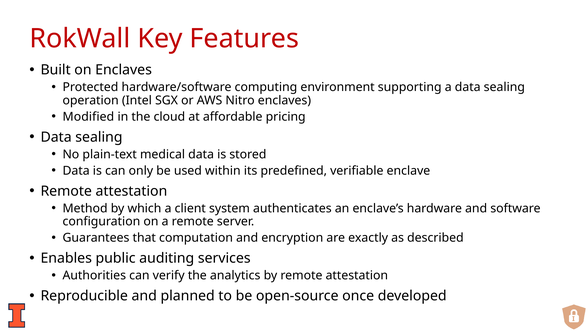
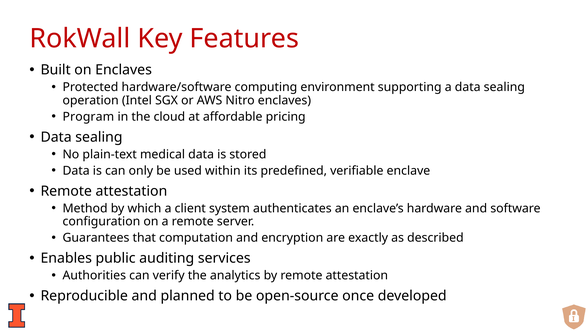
Modified: Modified -> Program (88, 117)
